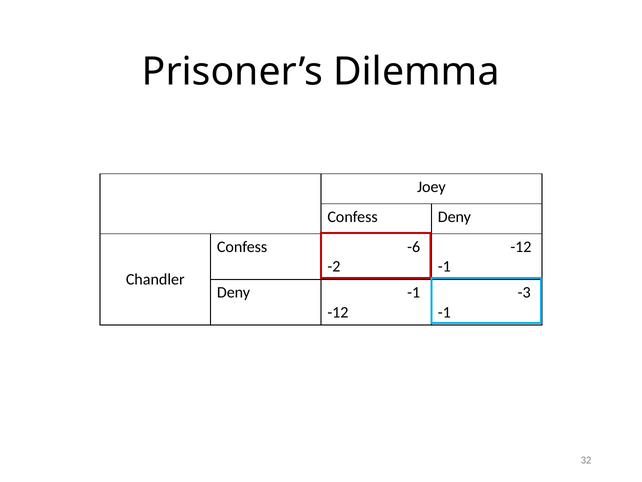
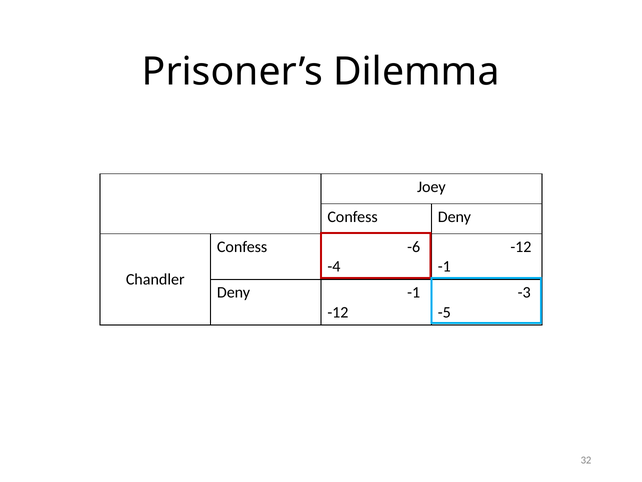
-2: -2 -> -4 (334, 266)
-1: -1 -> -5 (444, 312)
